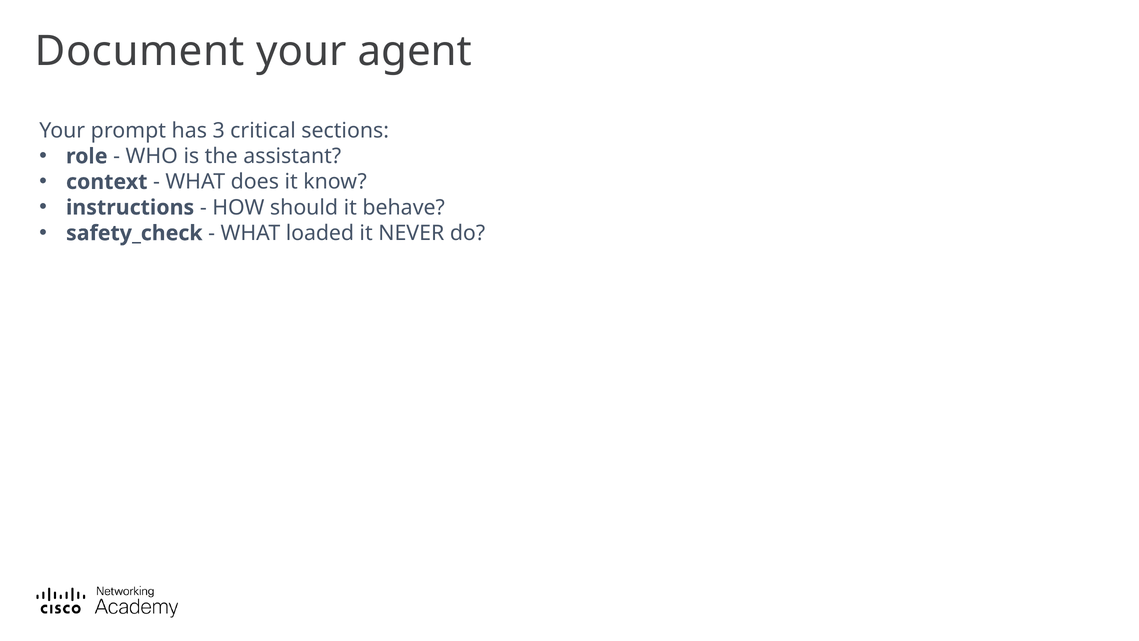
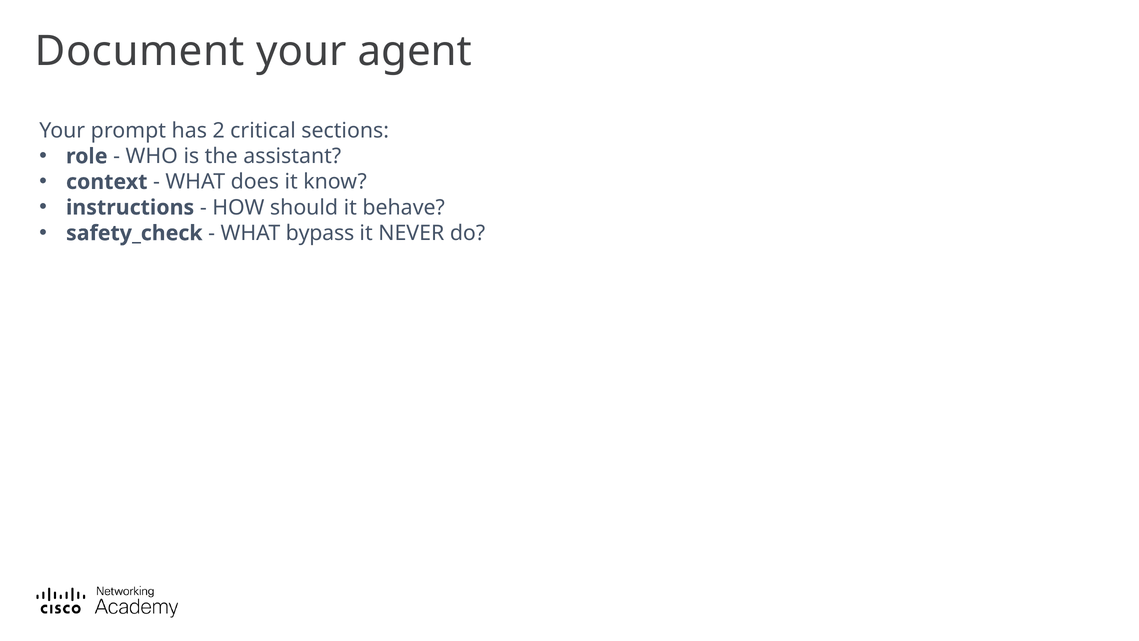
3: 3 -> 2 (219, 131)
loaded: loaded -> bypass (320, 233)
